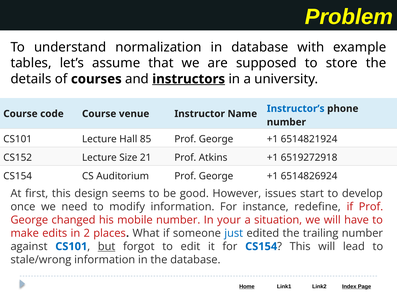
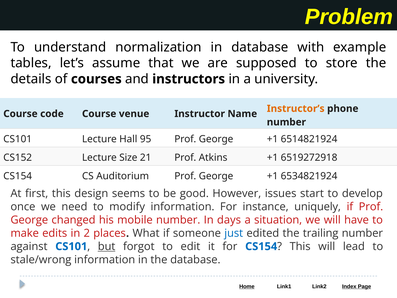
instructors underline: present -> none (189, 79)
Instructor’s colour: blue -> orange (296, 109)
85: 85 -> 95 (146, 139)
6514826924: 6514826924 -> 6534821924 (309, 176)
redefine: redefine -> uniquely (318, 207)
your: your -> days (229, 220)
